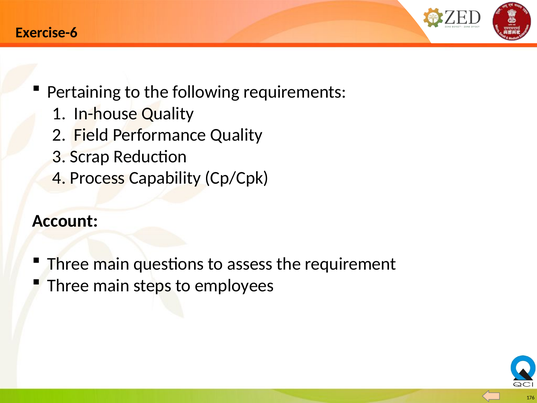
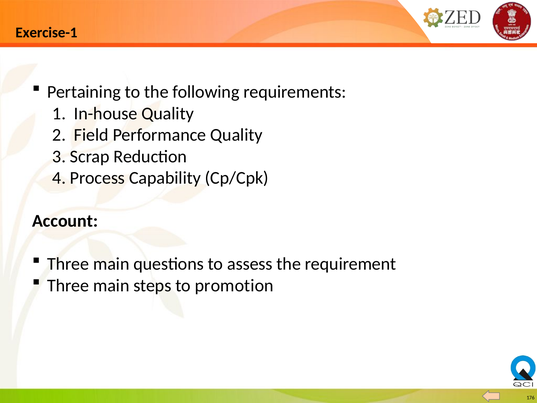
Exercise-6: Exercise-6 -> Exercise-1 (46, 32)
employees: employees -> promotion (234, 285)
